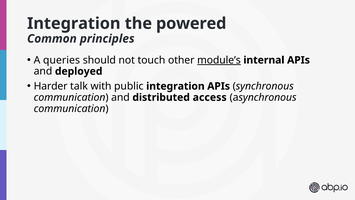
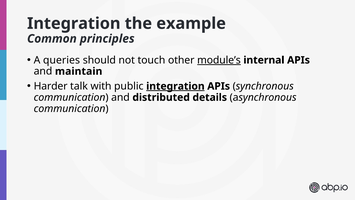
powered: powered -> example (191, 23)
deployed: deployed -> maintain (79, 71)
integration underline: none -> present (175, 86)
access: access -> details (210, 97)
